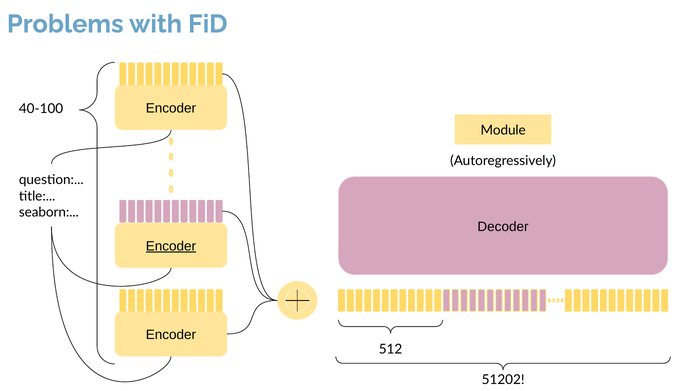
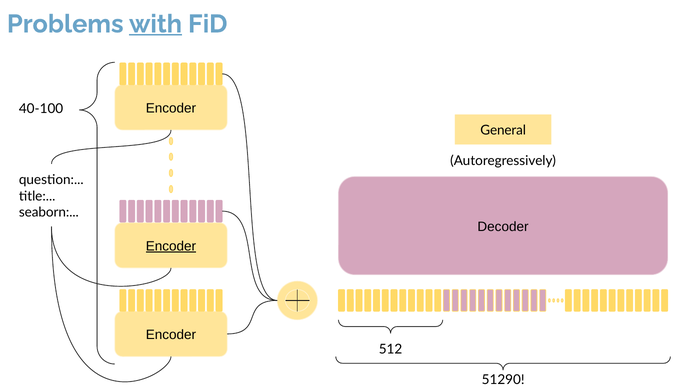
with underline: none -> present (156, 24)
Module: Module -> General (503, 130)
51202: 51202 -> 51290 (503, 380)
